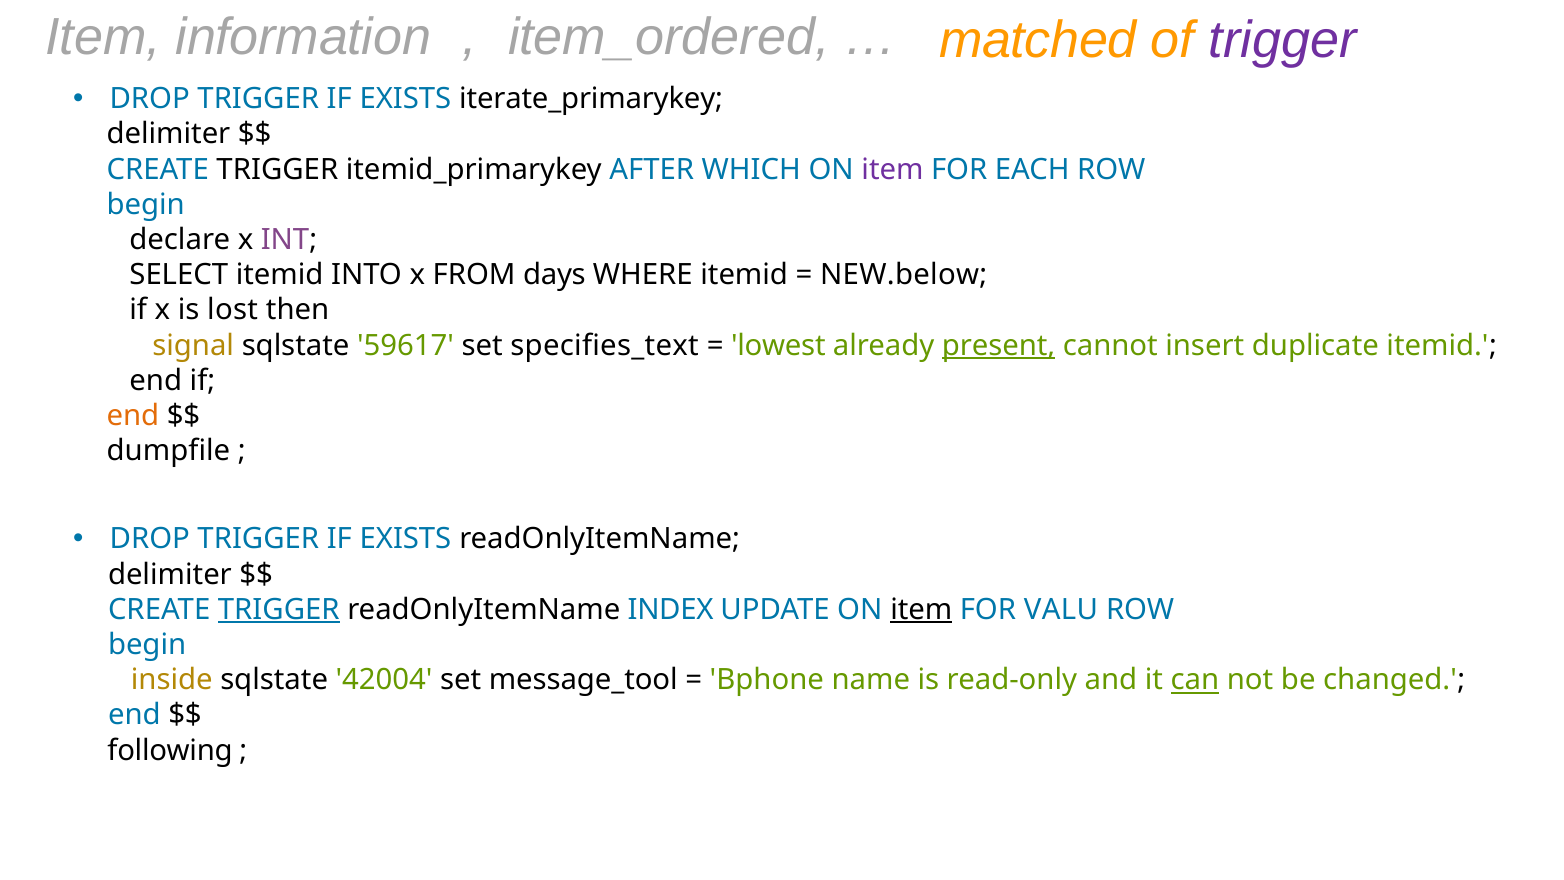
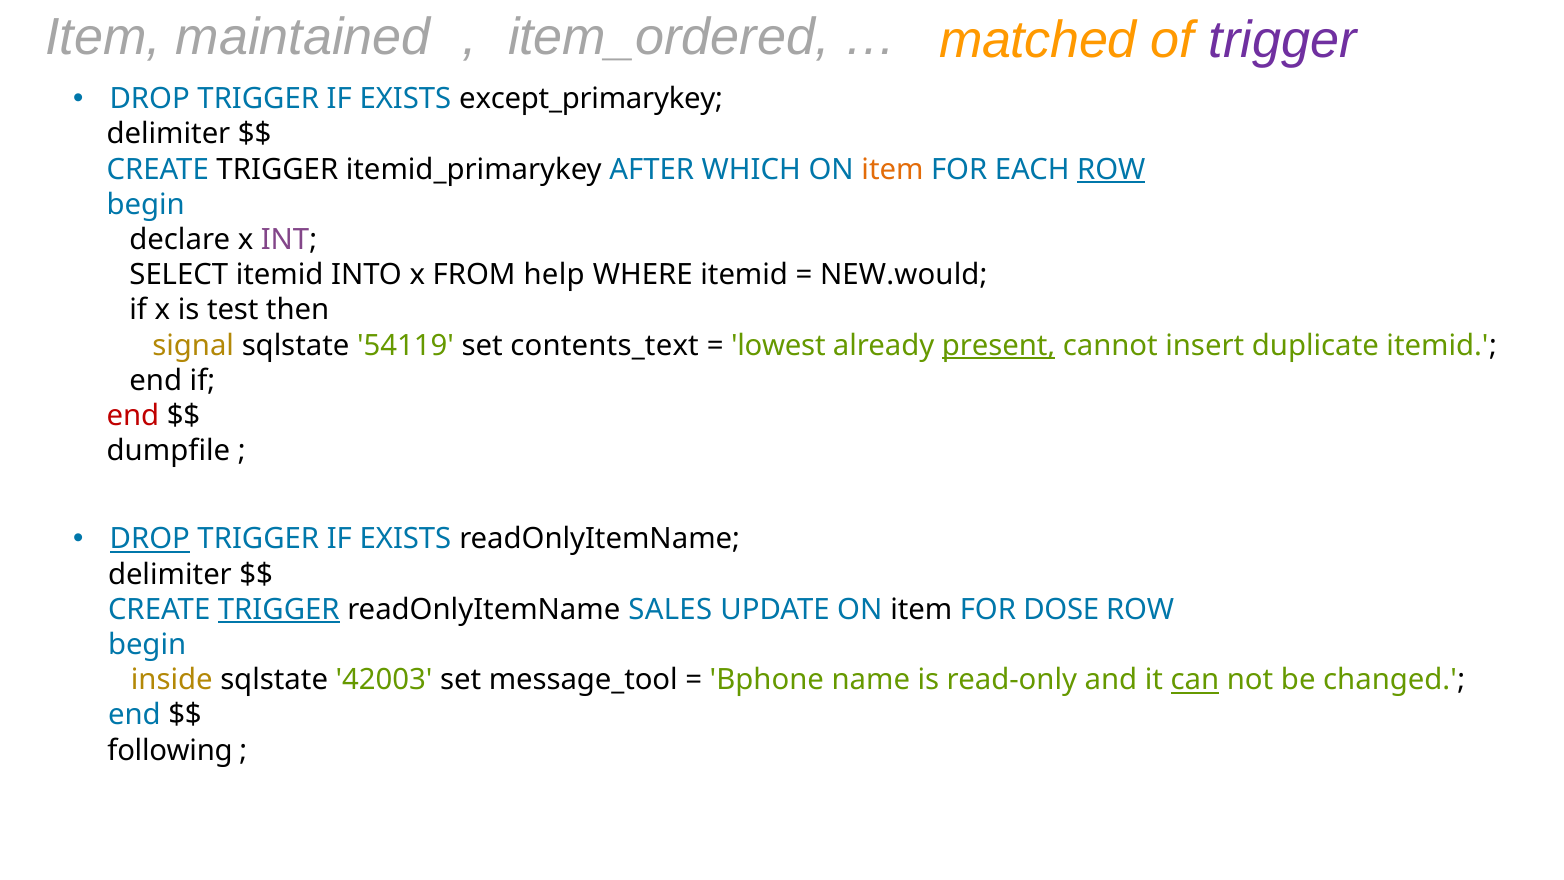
information: information -> maintained (303, 37)
iterate_primarykey: iterate_primarykey -> except_primarykey (591, 99)
item colour: purple -> orange (893, 169)
ROW underline: none -> present (1111, 169)
days: days -> help (554, 275)
NEW.below: NEW.below -> NEW.would (904, 275)
lost: lost -> test (233, 310)
59617: 59617 -> 54119 (406, 345)
specifies_text: specifies_text -> contents_text (605, 345)
end colour: orange -> red (133, 416)
DROP underline: none -> present (150, 539)
INDEX: INDEX -> SALES (670, 610)
item underline: present -> none (921, 610)
VALU: VALU -> DOSE (1061, 610)
42004: 42004 -> 42003 (384, 680)
